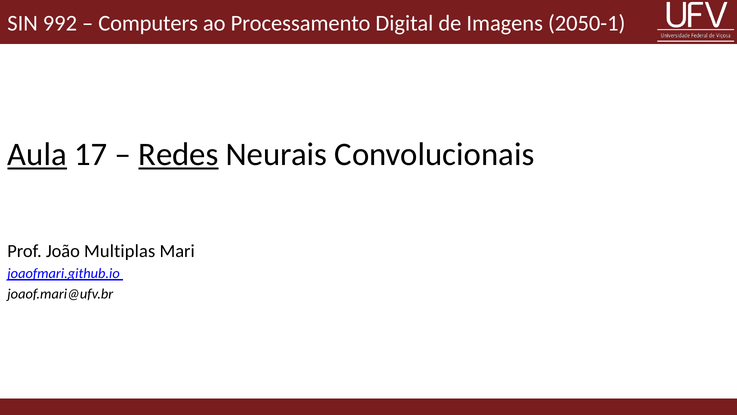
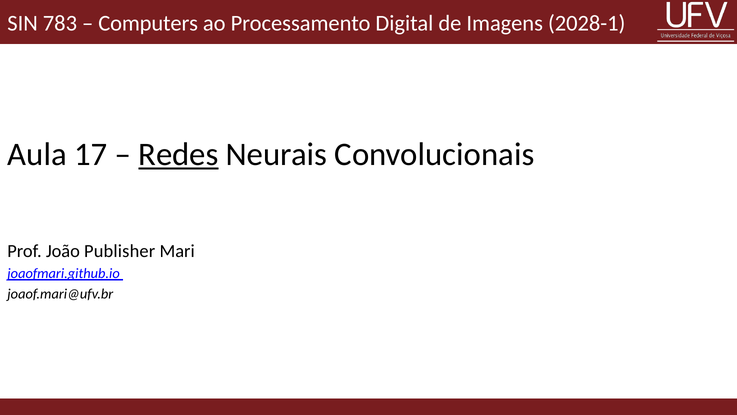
992: 992 -> 783 (60, 23)
2050-1: 2050-1 -> 2028-1 (587, 23)
Aula underline: present -> none (37, 154)
Multiplas: Multiplas -> Publisher (120, 251)
